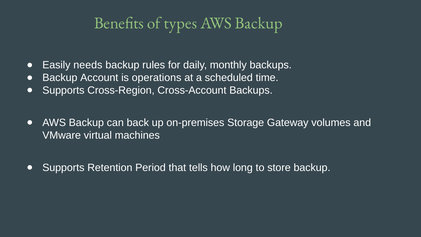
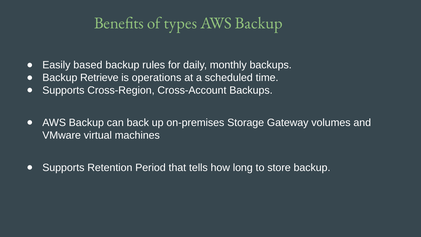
needs: needs -> based (88, 65)
Account: Account -> Retrieve (99, 78)
